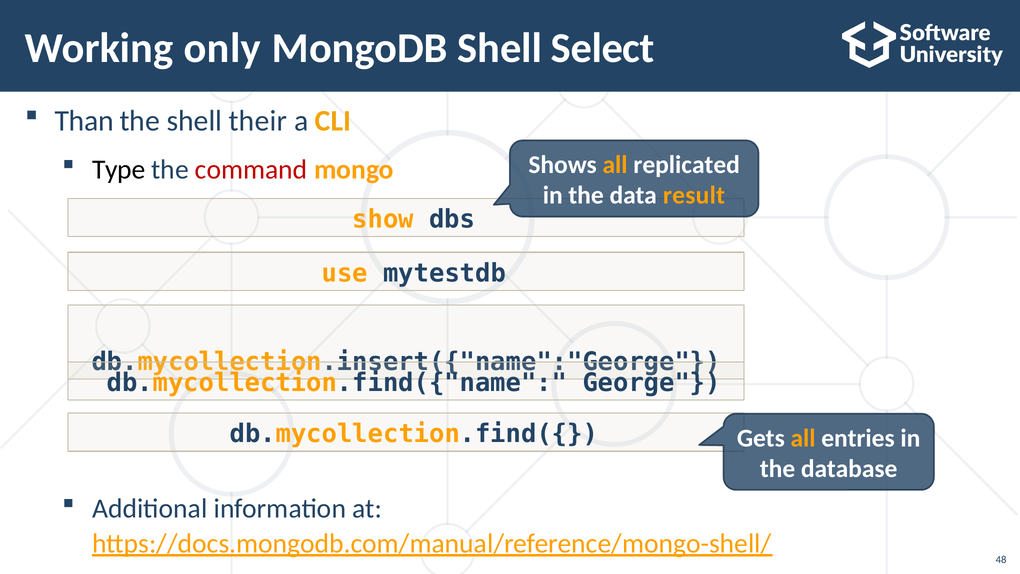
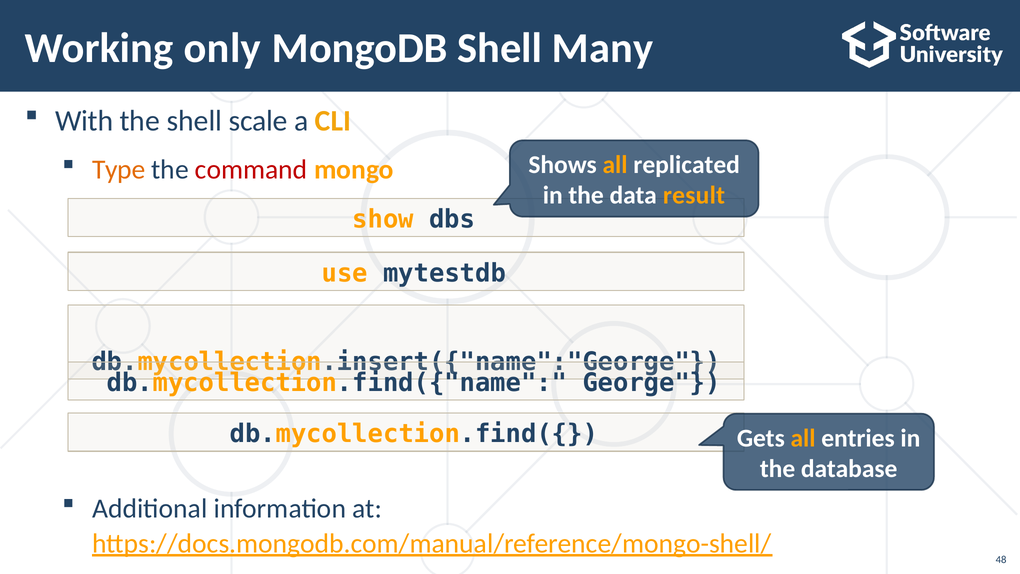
Select: Select -> Many (602, 48)
Than: Than -> With (84, 121)
their: their -> scale (258, 121)
Type colour: black -> orange (119, 170)
